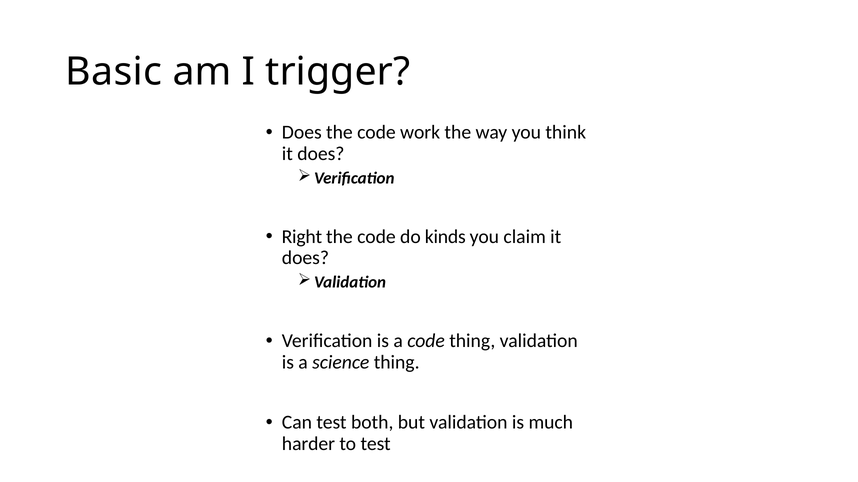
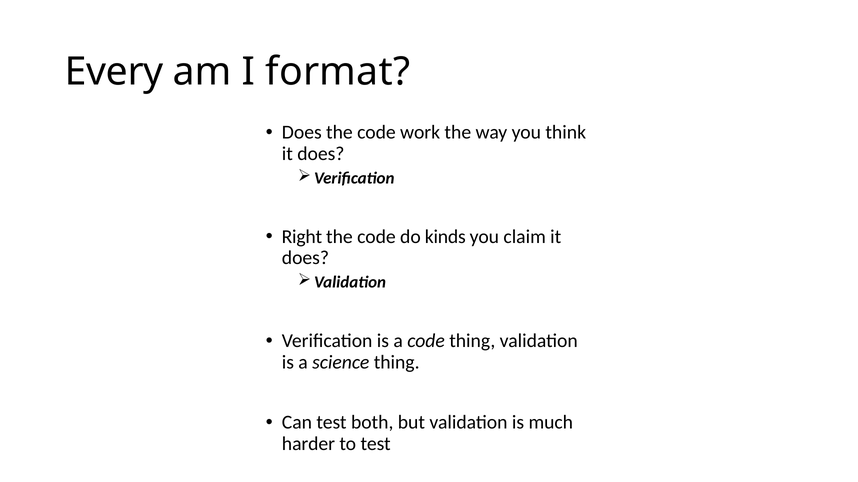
Basic: Basic -> Every (114, 72)
trigger: trigger -> format (338, 72)
